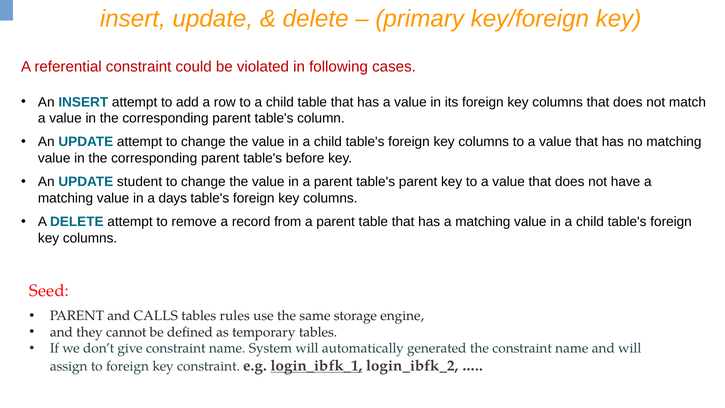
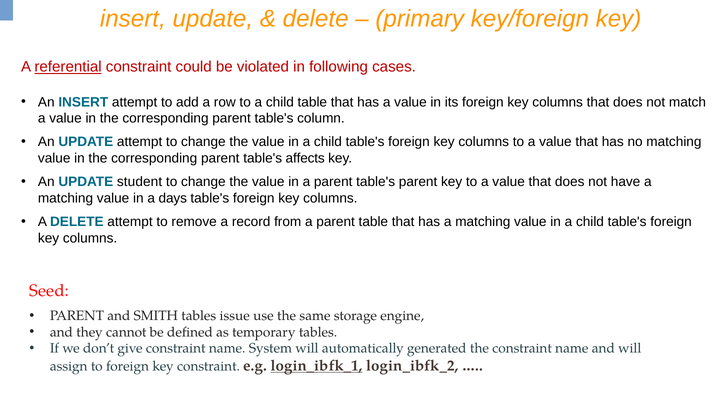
referential underline: none -> present (68, 67)
before: before -> affects (305, 158)
CALLS: CALLS -> SMITH (156, 316)
rules: rules -> issue (235, 316)
